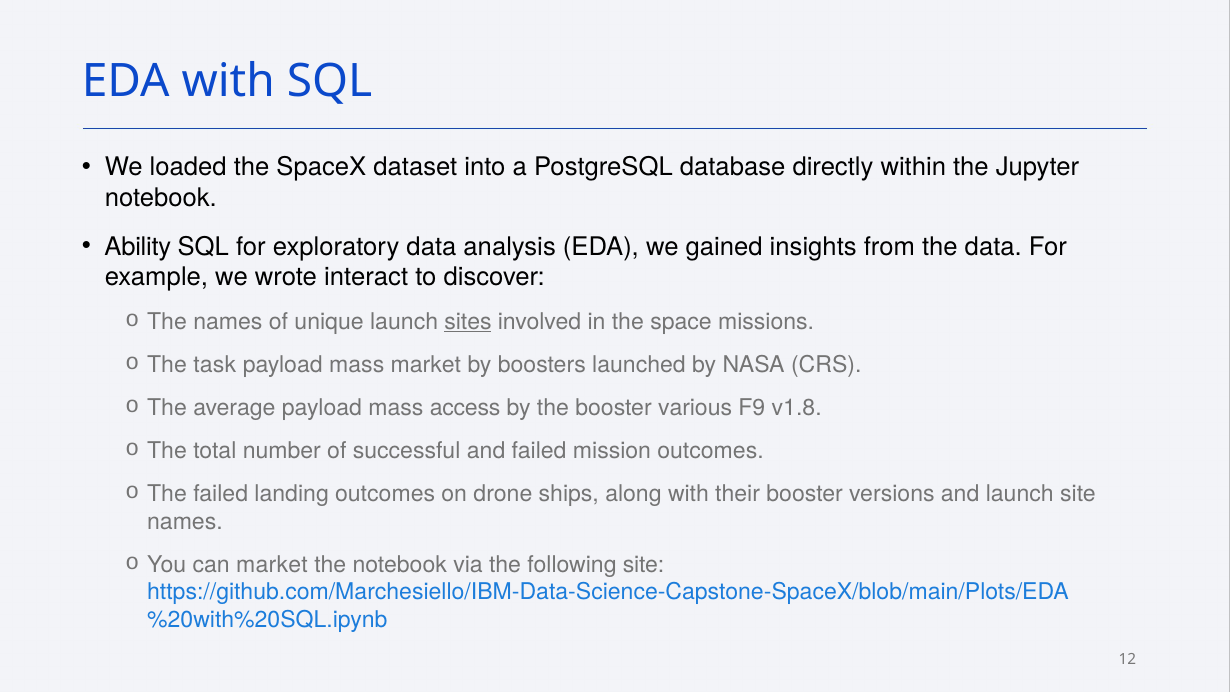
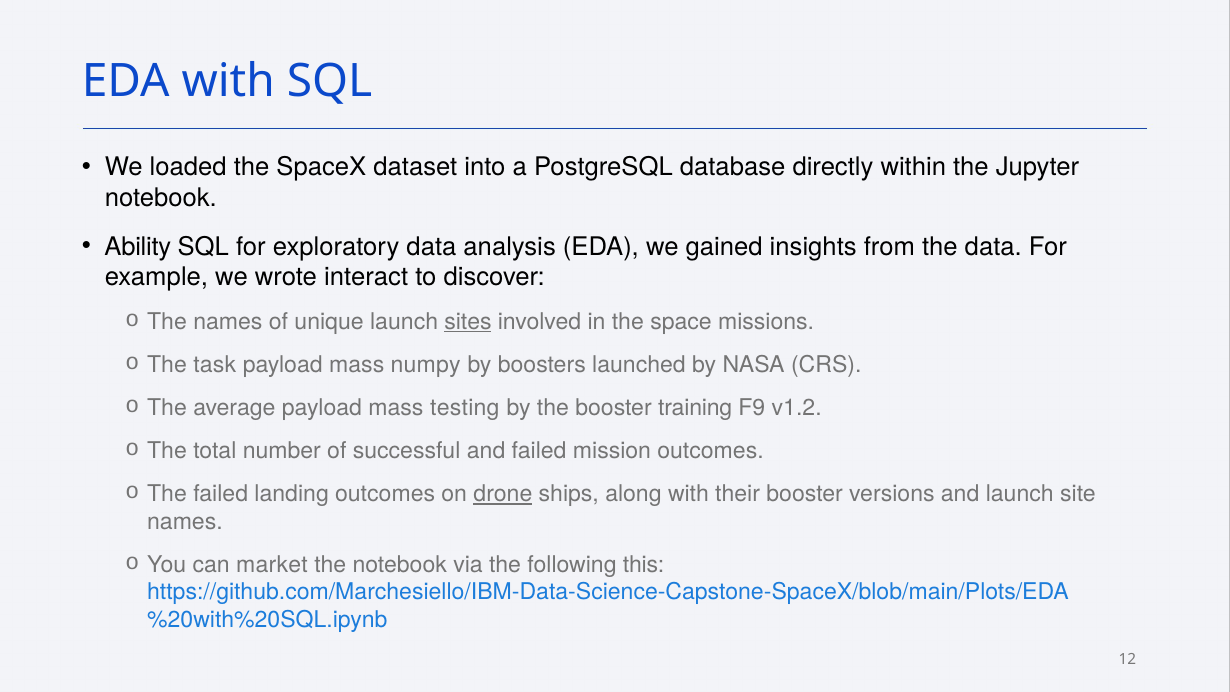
mass market: market -> numpy (426, 365)
access: access -> testing (465, 408)
various: various -> training (695, 408)
v1.8: v1.8 -> v1.2 (797, 408)
drone underline: none -> present (503, 494)
following site: site -> this (644, 565)
